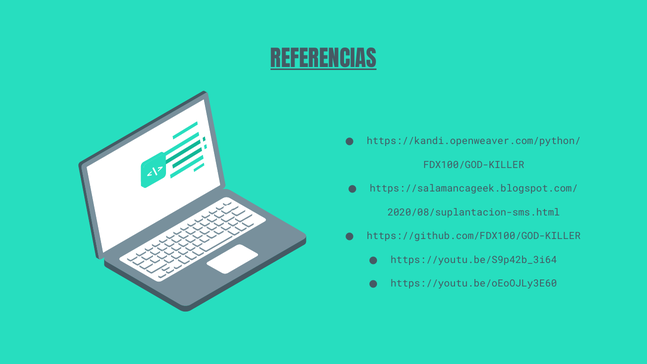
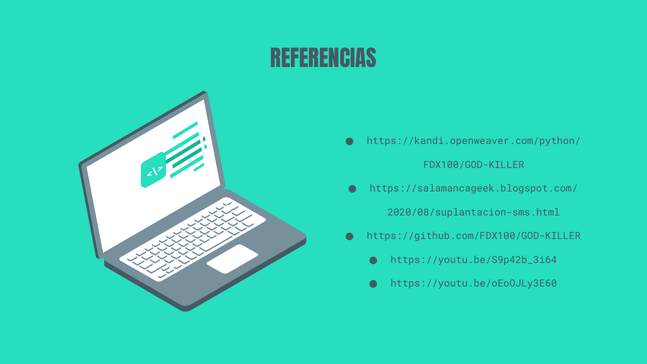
REFERENCIAS underline: present -> none (323, 60)
